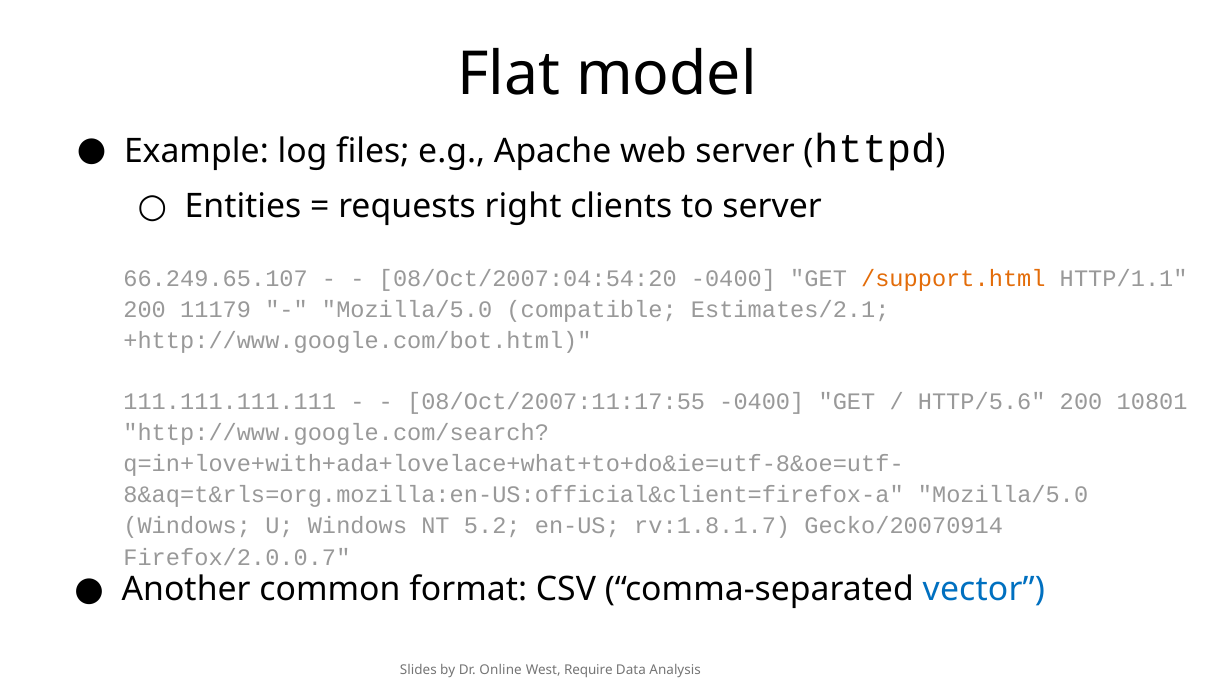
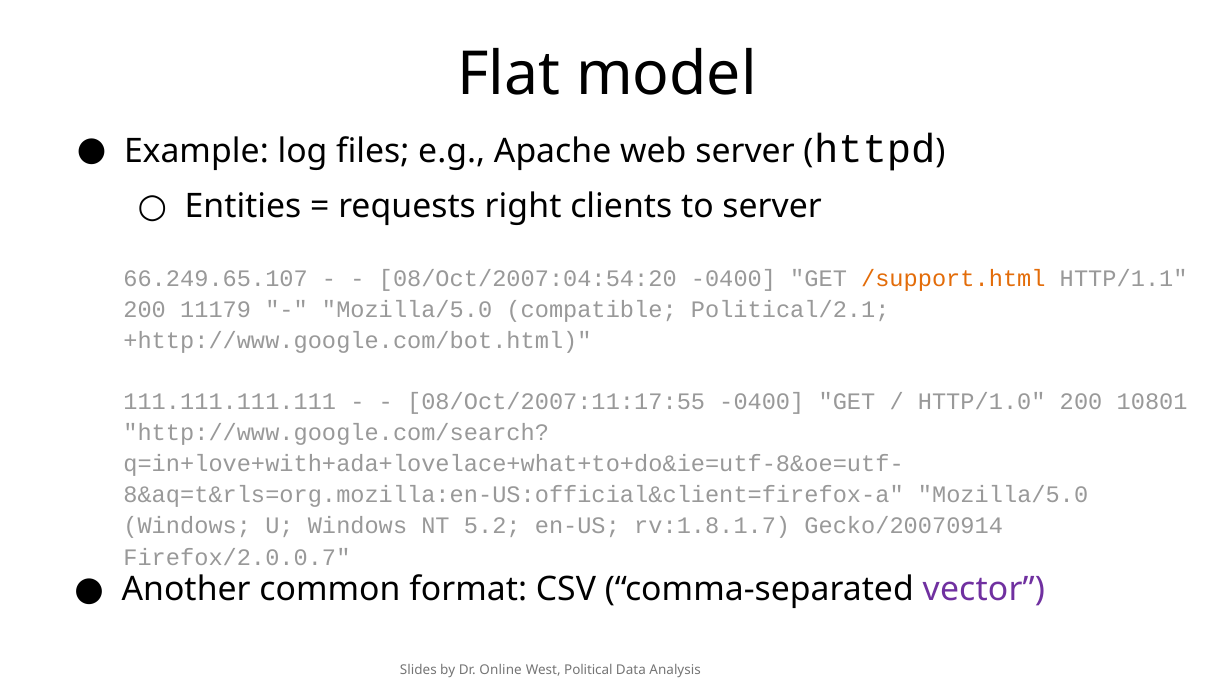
Estimates/2.1: Estimates/2.1 -> Political/2.1 (790, 309)
HTTP/5.6: HTTP/5.6 -> HTTP/1.0 (982, 401)
vector colour: blue -> purple (984, 590)
Require: Require -> Political (588, 670)
